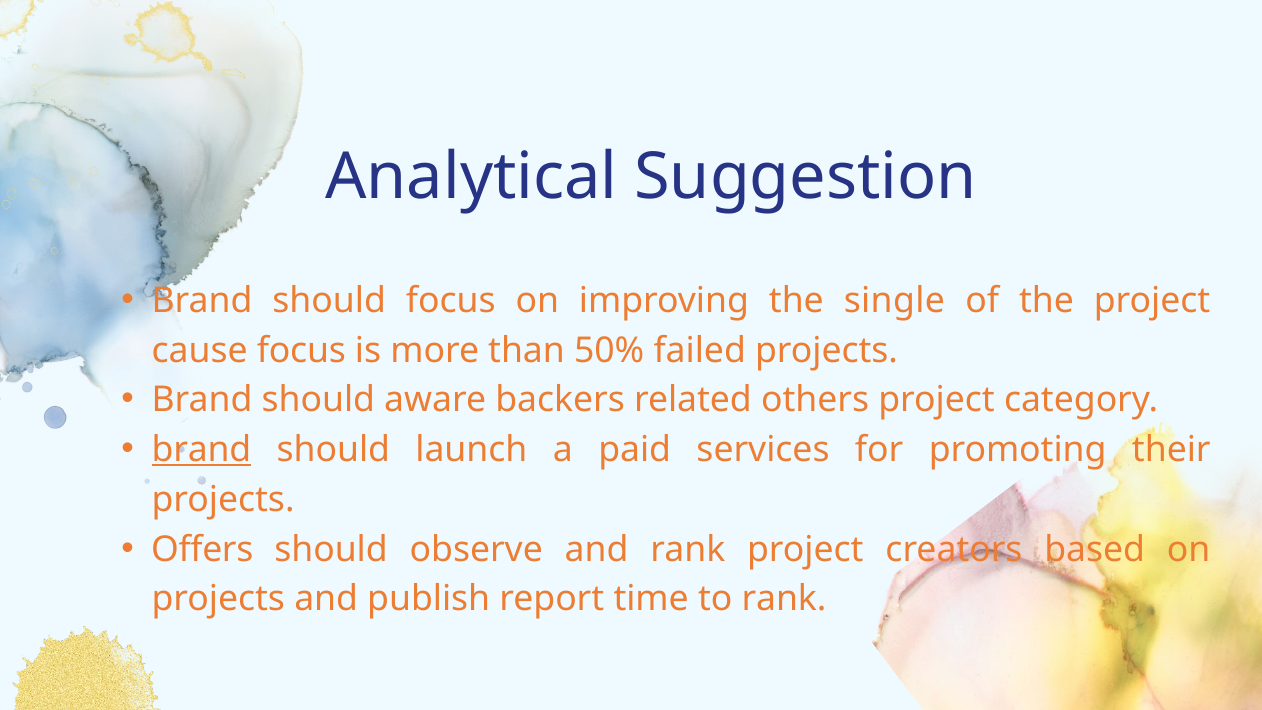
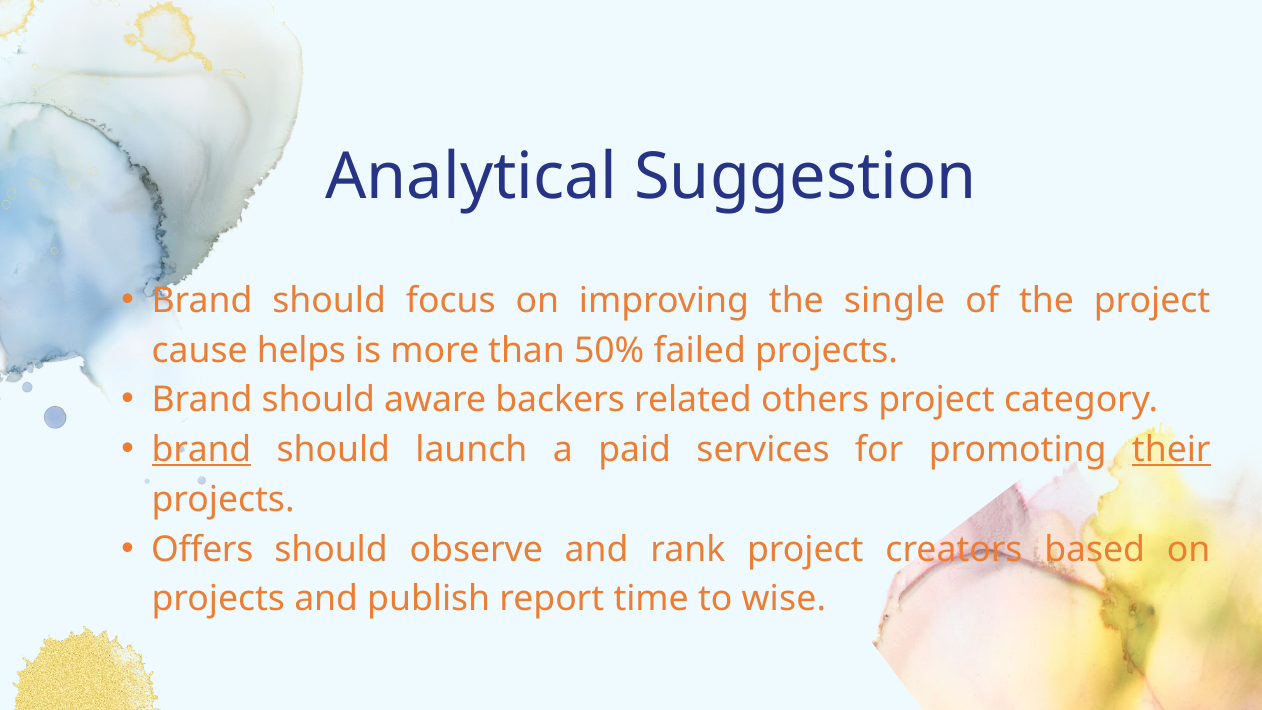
cause focus: focus -> helps (301, 350)
their underline: none -> present (1171, 450)
to rank: rank -> wise (784, 599)
